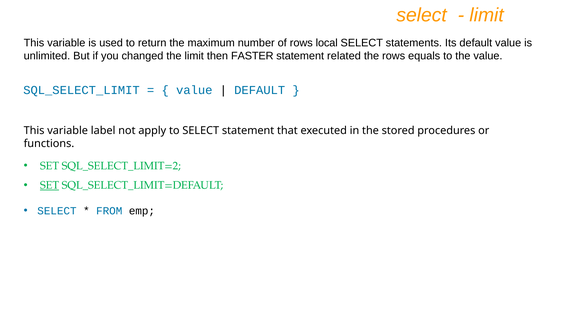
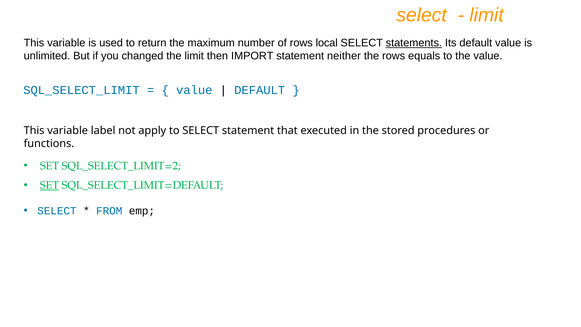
statements underline: none -> present (414, 43)
FASTER: FASTER -> IMPORT (252, 56)
related: related -> neither (344, 56)
